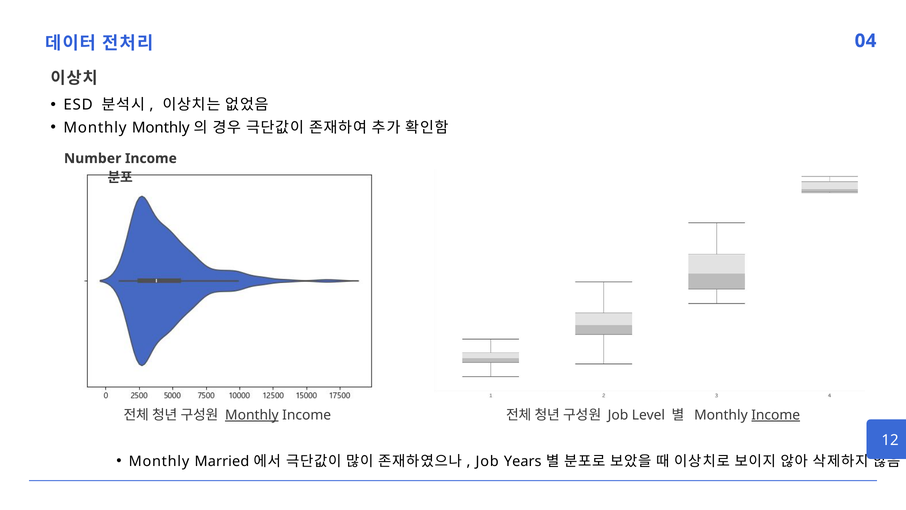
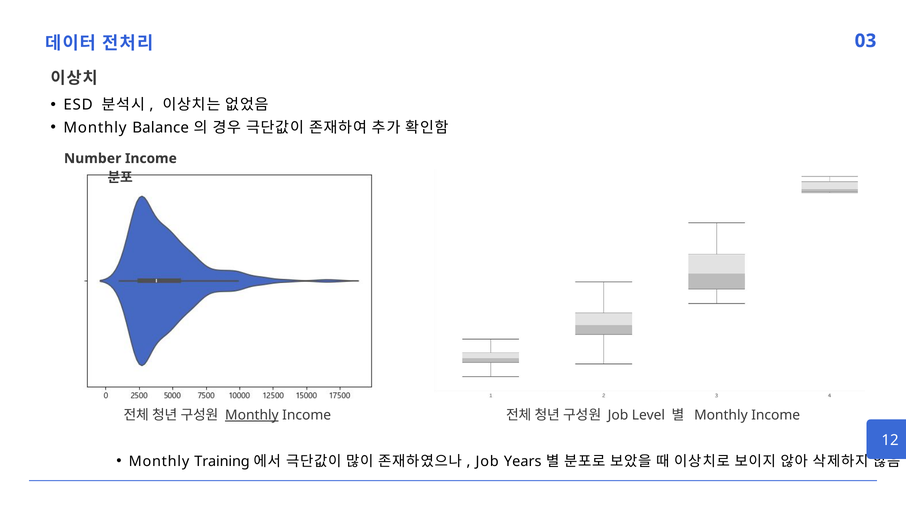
04: 04 -> 03 (866, 41)
Monthly Monthly: Monthly -> Balance (161, 128)
Income underline: present -> none (776, 415)
Married: Married -> Training (222, 461)
